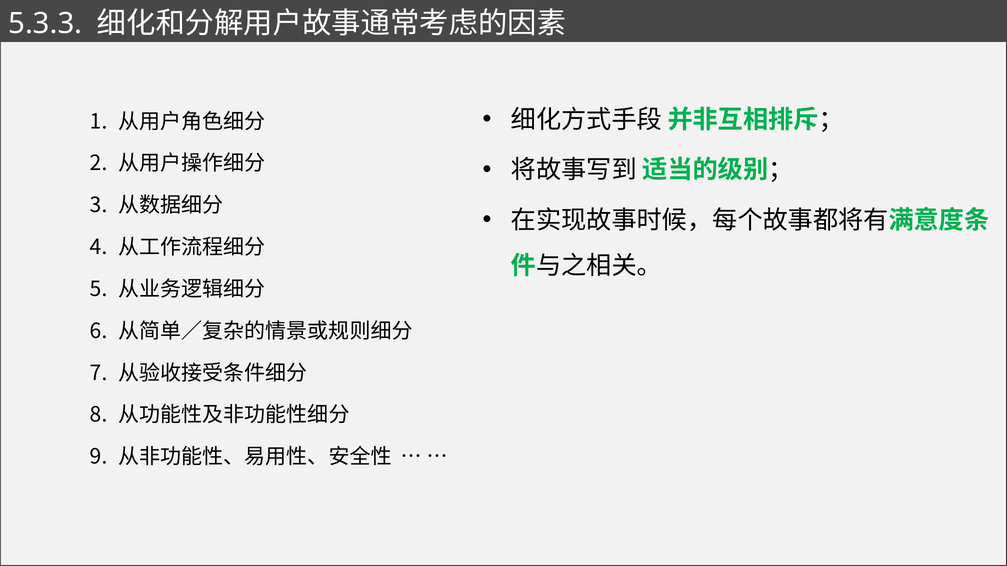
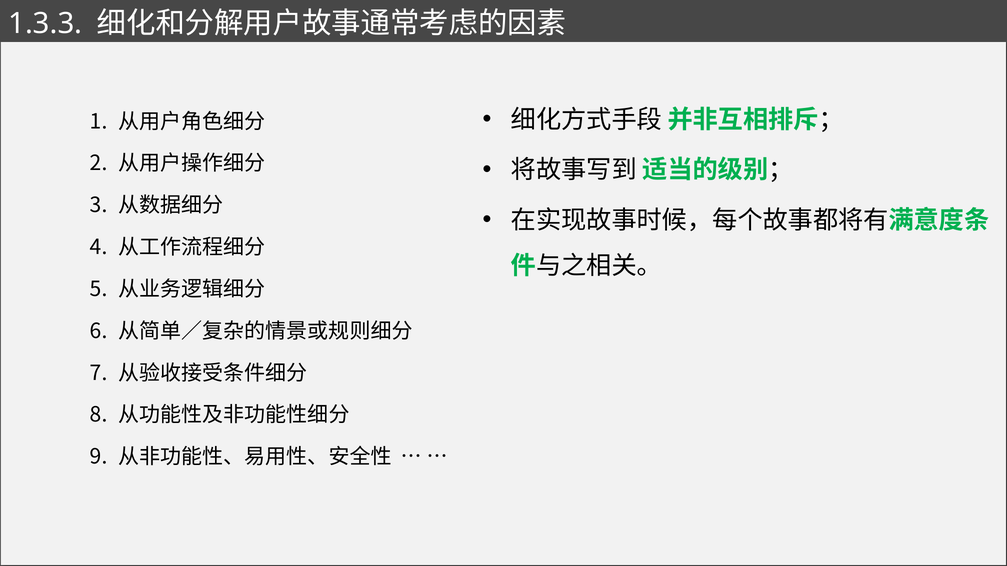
5.3.3: 5.3.3 -> 1.3.3 (45, 24)
